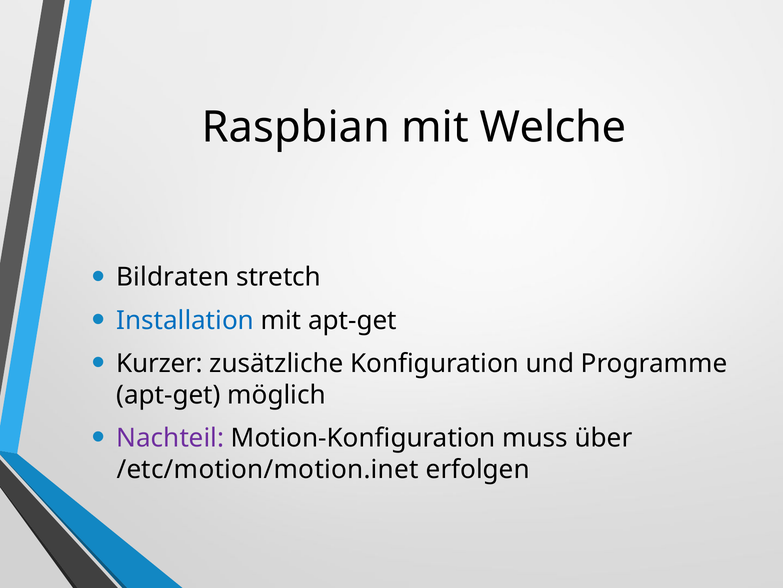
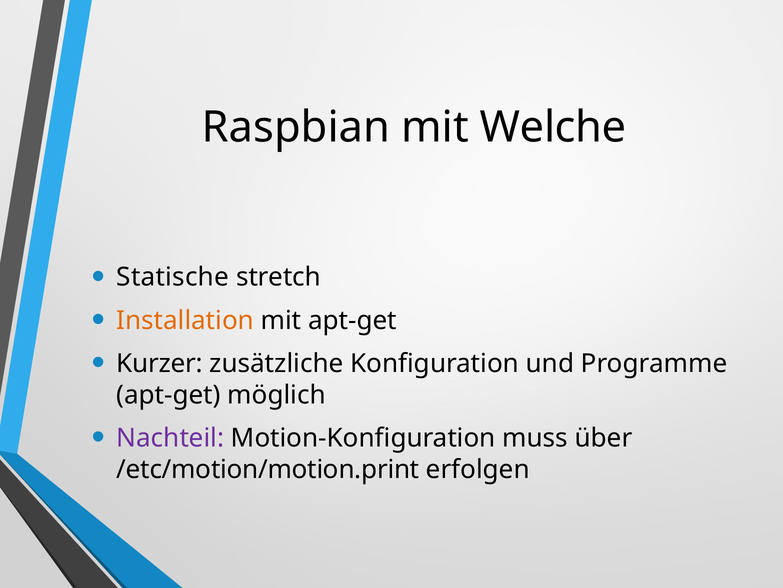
Bildraten: Bildraten -> Statische (173, 277)
Installation colour: blue -> orange (185, 320)
/etc/motion/motion.inet: /etc/motion/motion.inet -> /etc/motion/motion.print (268, 469)
